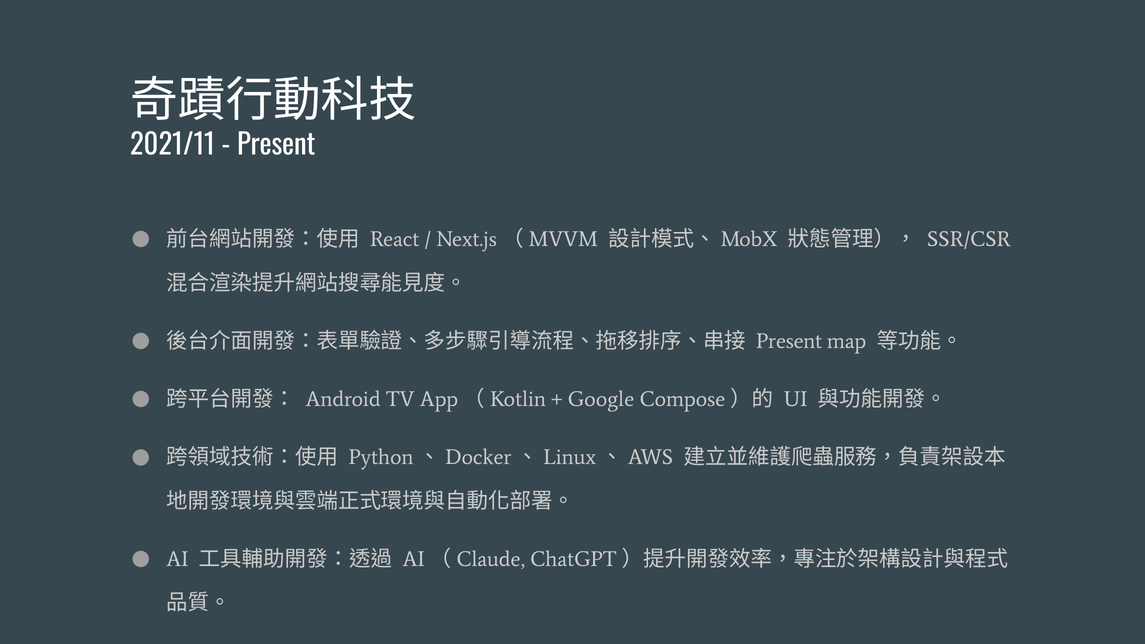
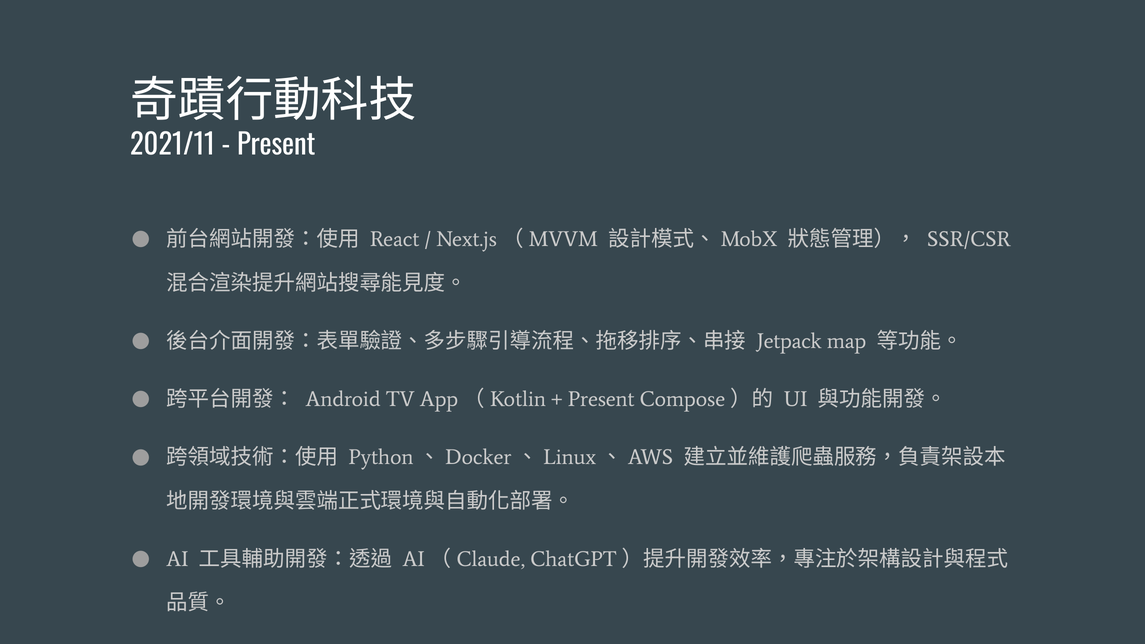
Present: Present -> Jetpack (789, 341)
Google: Google -> Present (601, 399)
